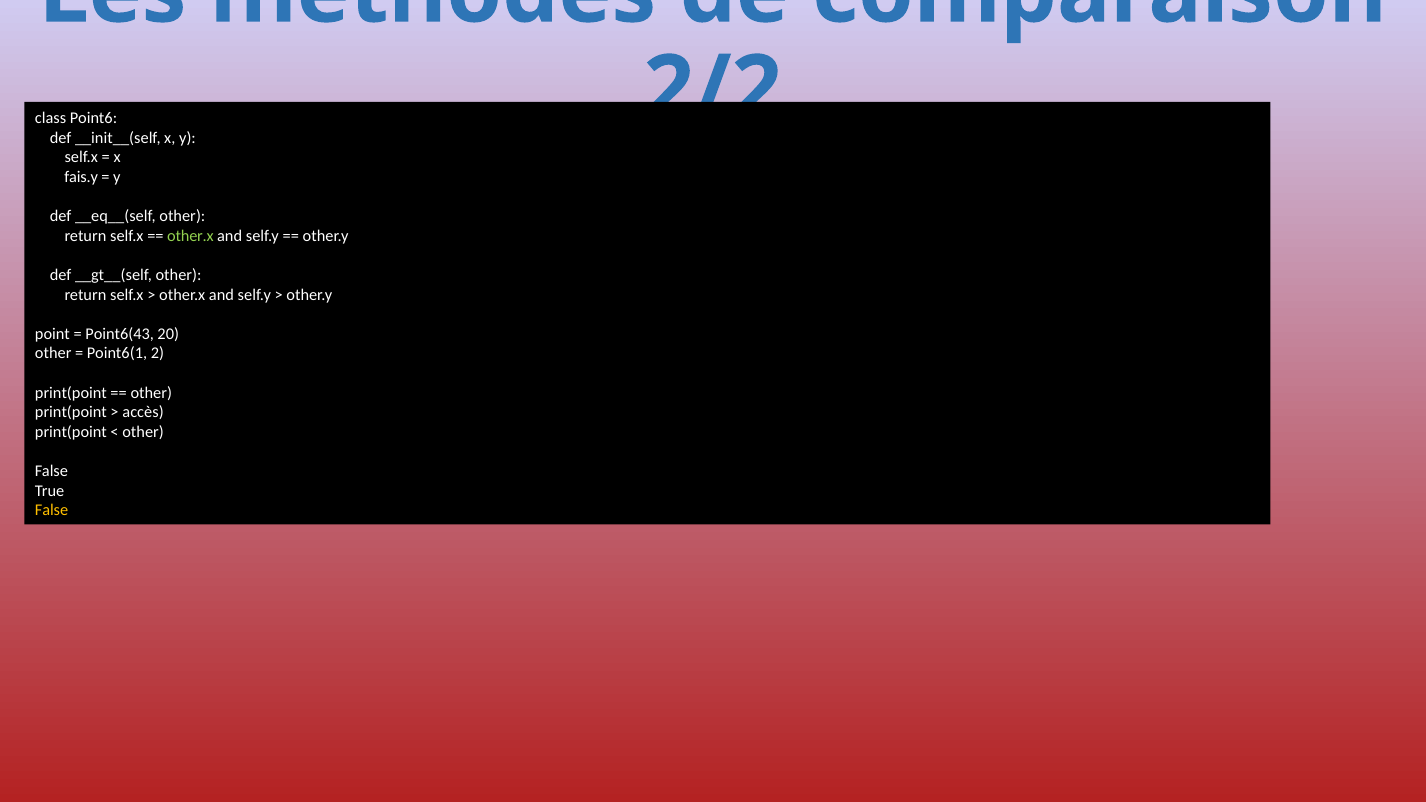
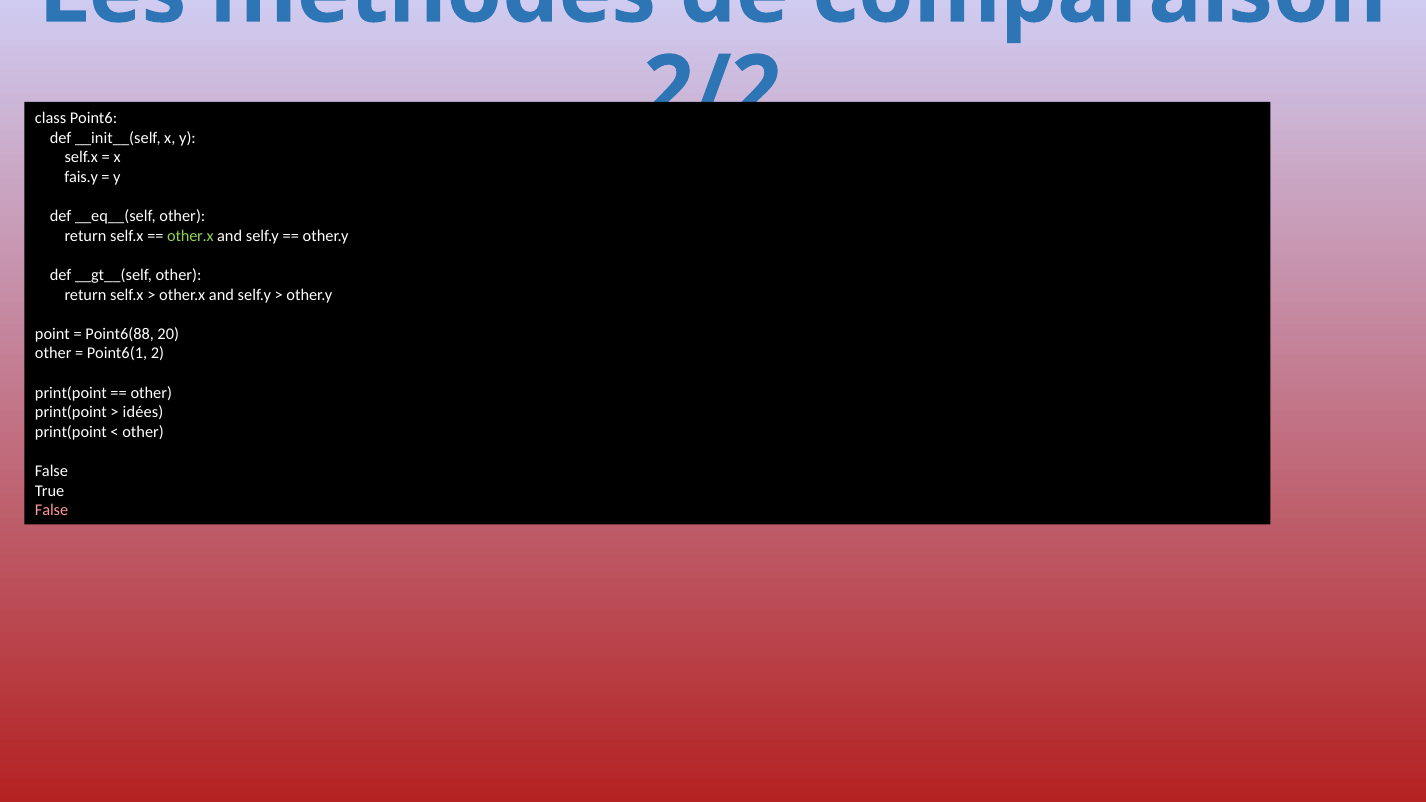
Point6(43: Point6(43 -> Point6(88 (120, 334)
accès: accès -> idées (143, 413)
False colour: yellow -> pink (52, 511)
